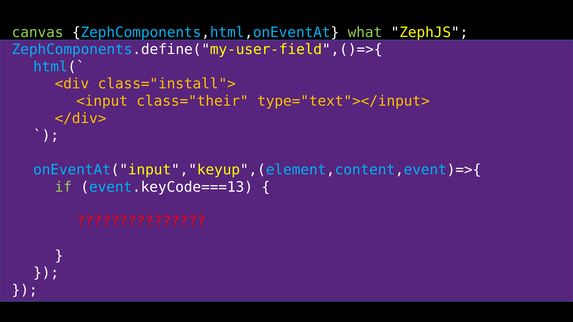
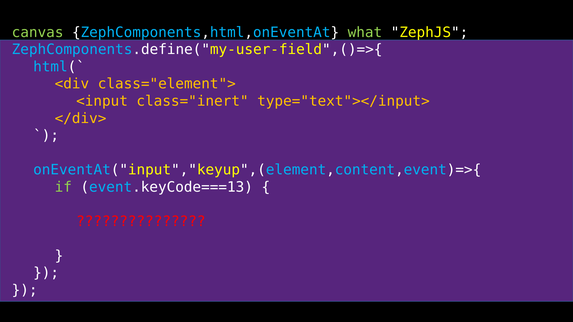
class="install">: class="install"> -> class="element"> (167, 84)
class="their: class="their -> class="inert (193, 101)
